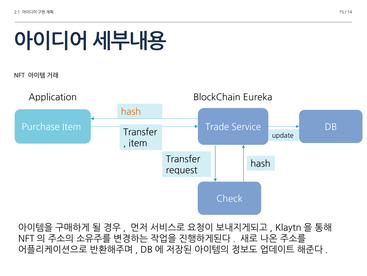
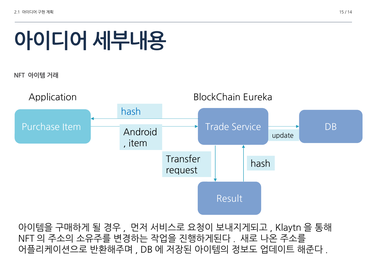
hash colour: orange -> blue (131, 111)
Transfer: Transfer -> Android (140, 132)
Check: Check -> Result (229, 198)
